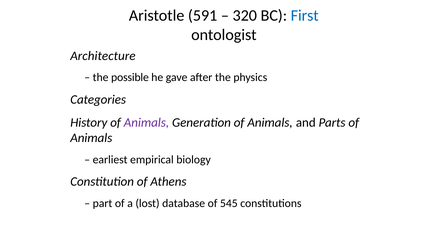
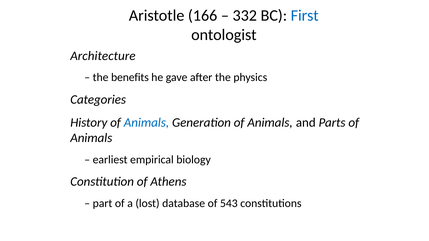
591: 591 -> 166 (203, 16)
320: 320 -> 332 (245, 16)
possible: possible -> benefits (130, 78)
Animals colour: purple -> blue (146, 123)
545: 545 -> 543 (229, 204)
